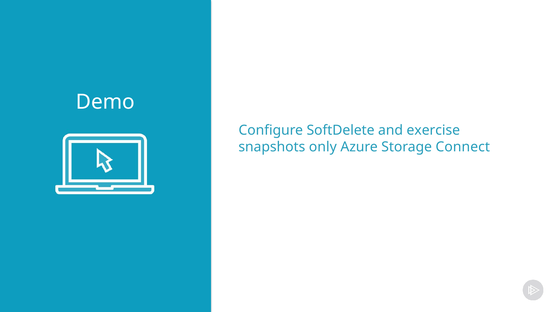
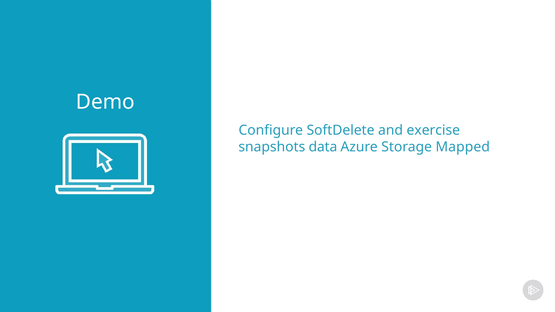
only: only -> data (323, 147)
Connect: Connect -> Mapped (463, 147)
